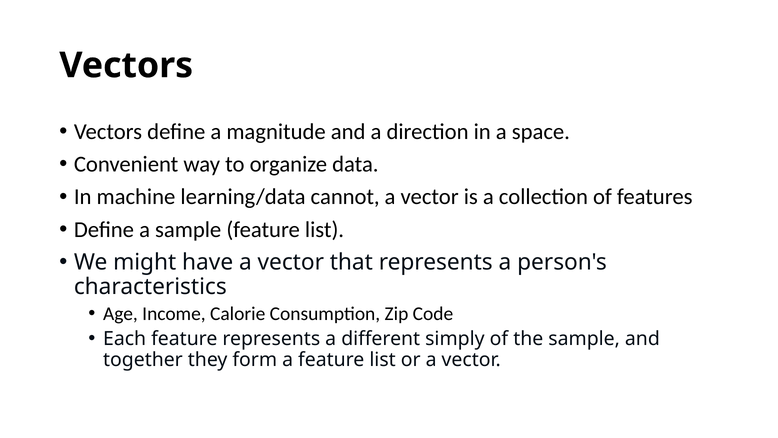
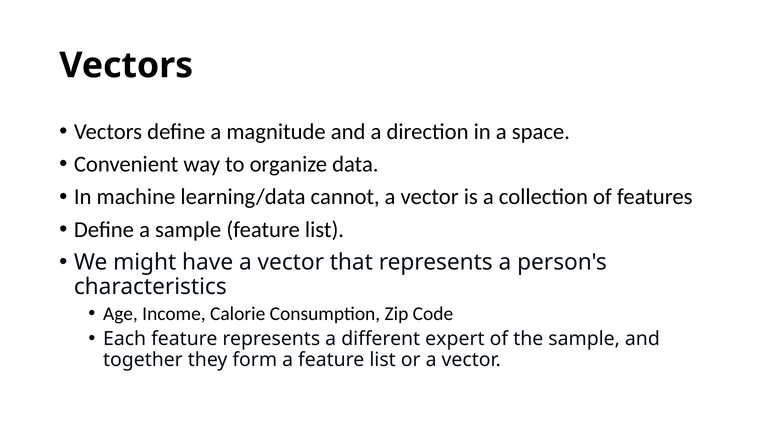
simply: simply -> expert (455, 338)
